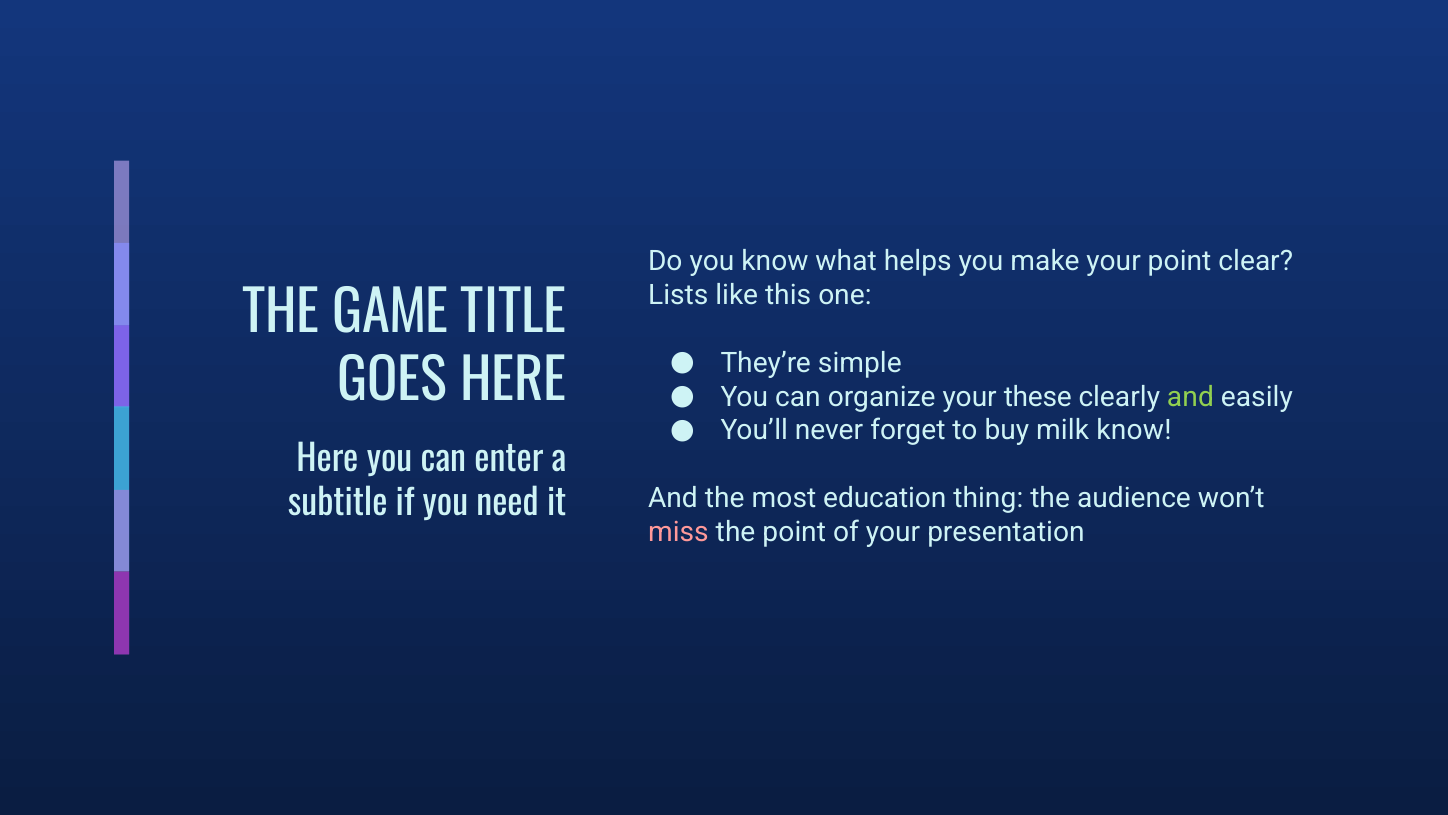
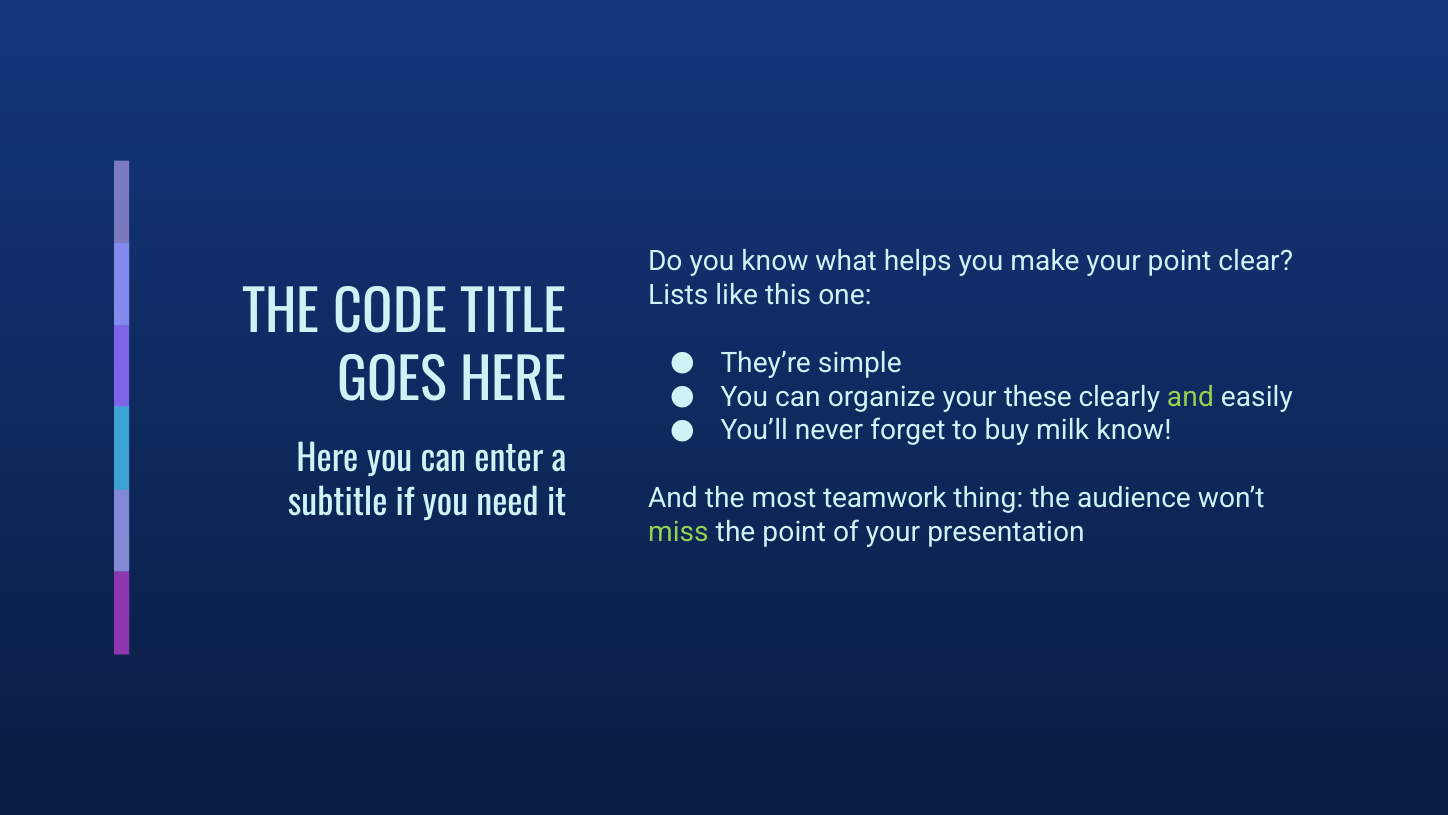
GAME: GAME -> CODE (390, 314)
education: education -> teamwork (885, 498)
miss colour: pink -> light green (678, 532)
